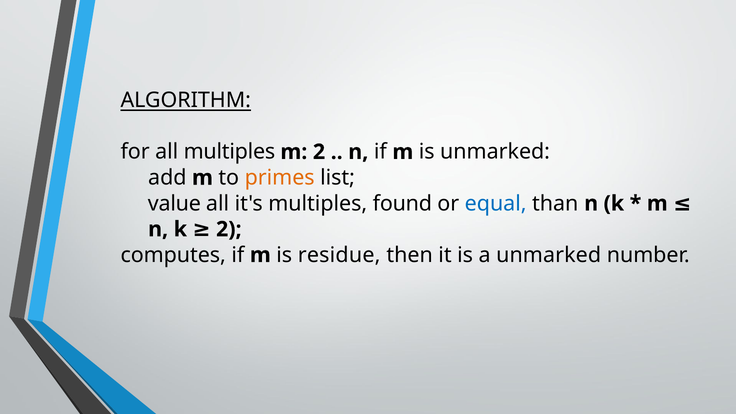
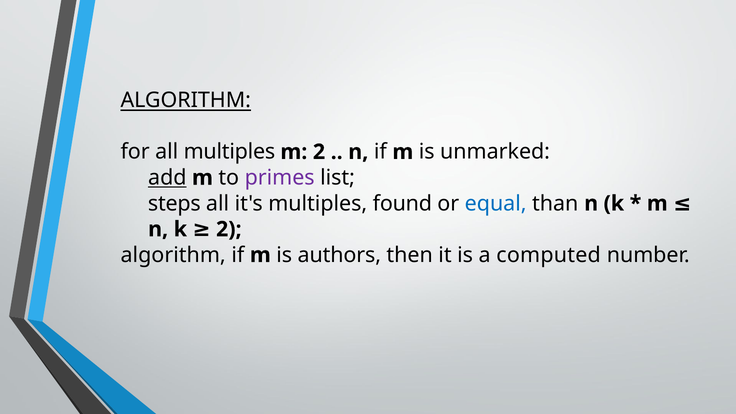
add underline: none -> present (167, 178)
primes colour: orange -> purple (280, 178)
value: value -> steps (174, 203)
computes: computes -> algorithm (173, 255)
residue: residue -> authors (339, 255)
a unmarked: unmarked -> computed (549, 255)
